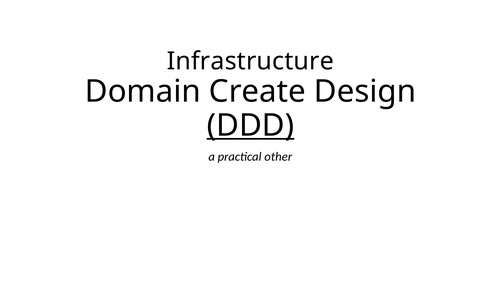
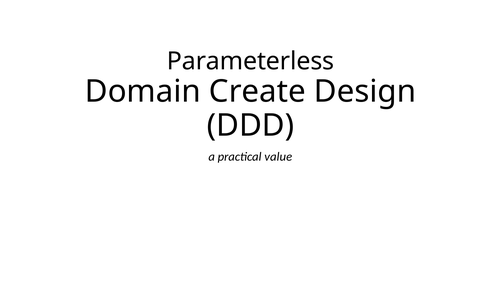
Infrastructure: Infrastructure -> Parameterless (251, 61)
DDD underline: present -> none (250, 125)
other: other -> value (278, 157)
